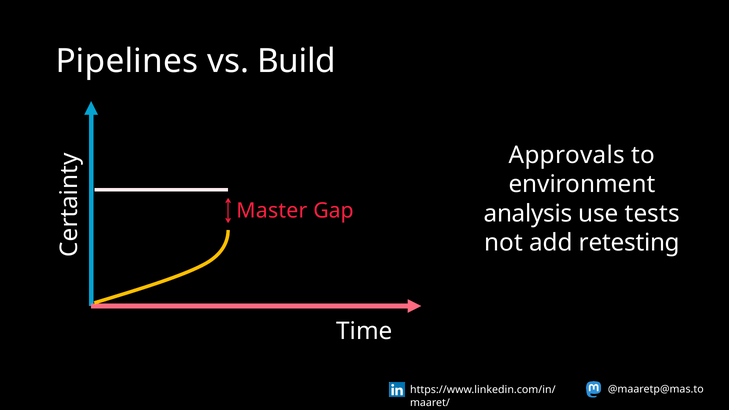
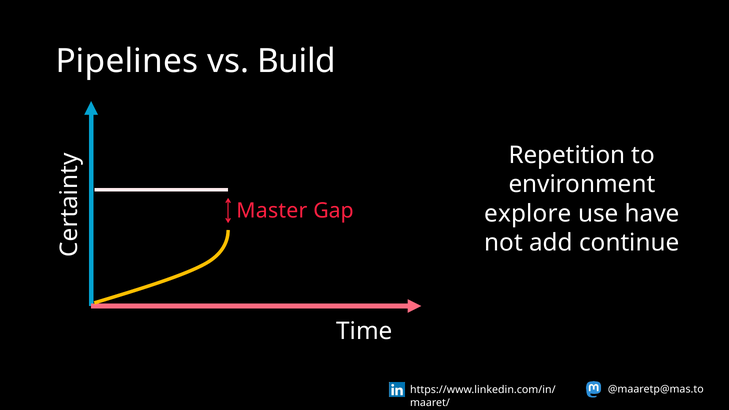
Approvals: Approvals -> Repetition (567, 155)
analysis: analysis -> explore (528, 214)
tests: tests -> have (652, 214)
retesting: retesting -> continue (629, 243)
